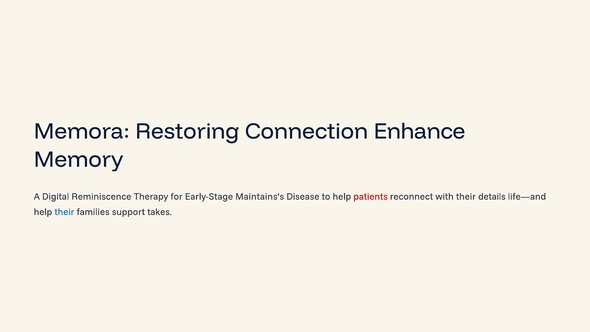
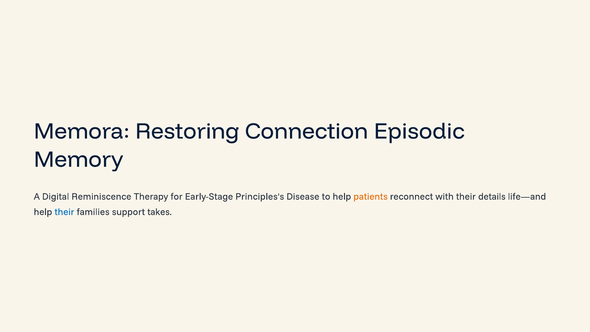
Enhance: Enhance -> Episodic (419, 131)
Maintains's: Maintains's -> Principles's (260, 196)
patients colour: red -> orange (371, 196)
